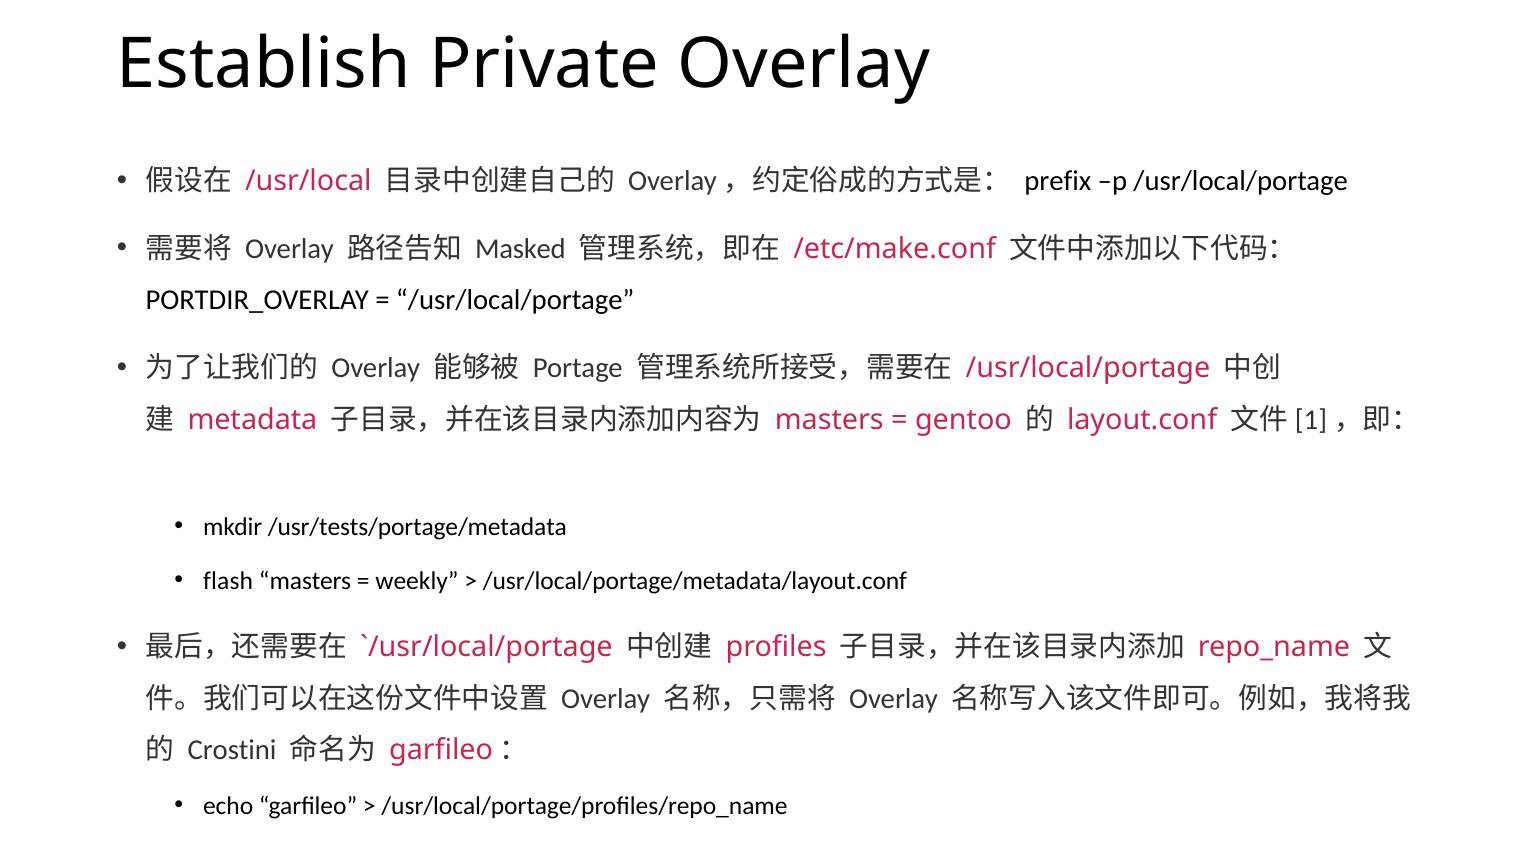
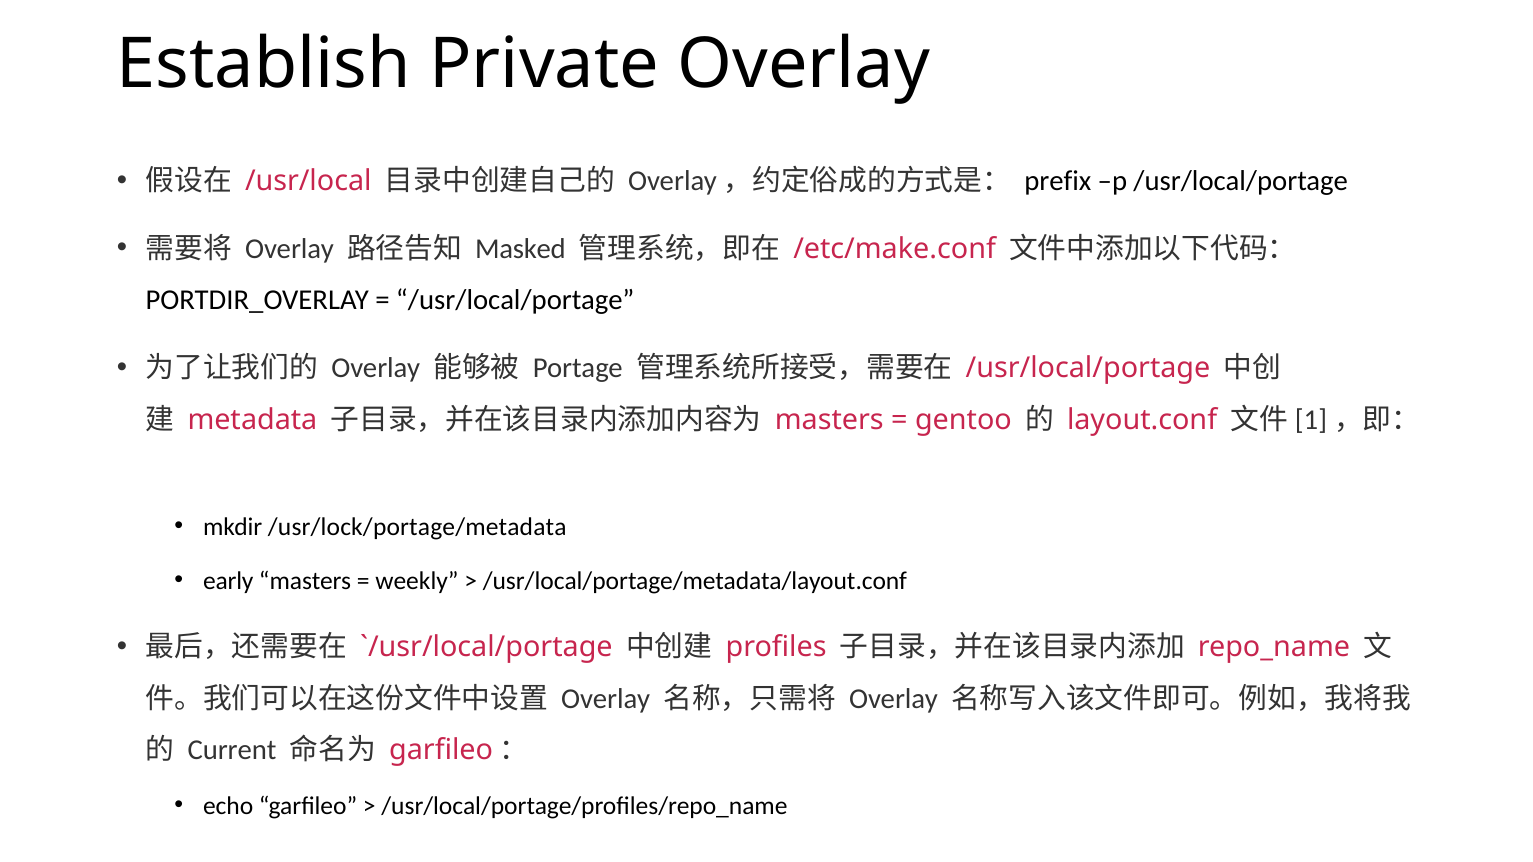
/usr/tests/portage/metadata: /usr/tests/portage/metadata -> /usr/lock/portage/metadata (417, 527)
flash: flash -> early (228, 581)
Crostini: Crostini -> Current (232, 751)
